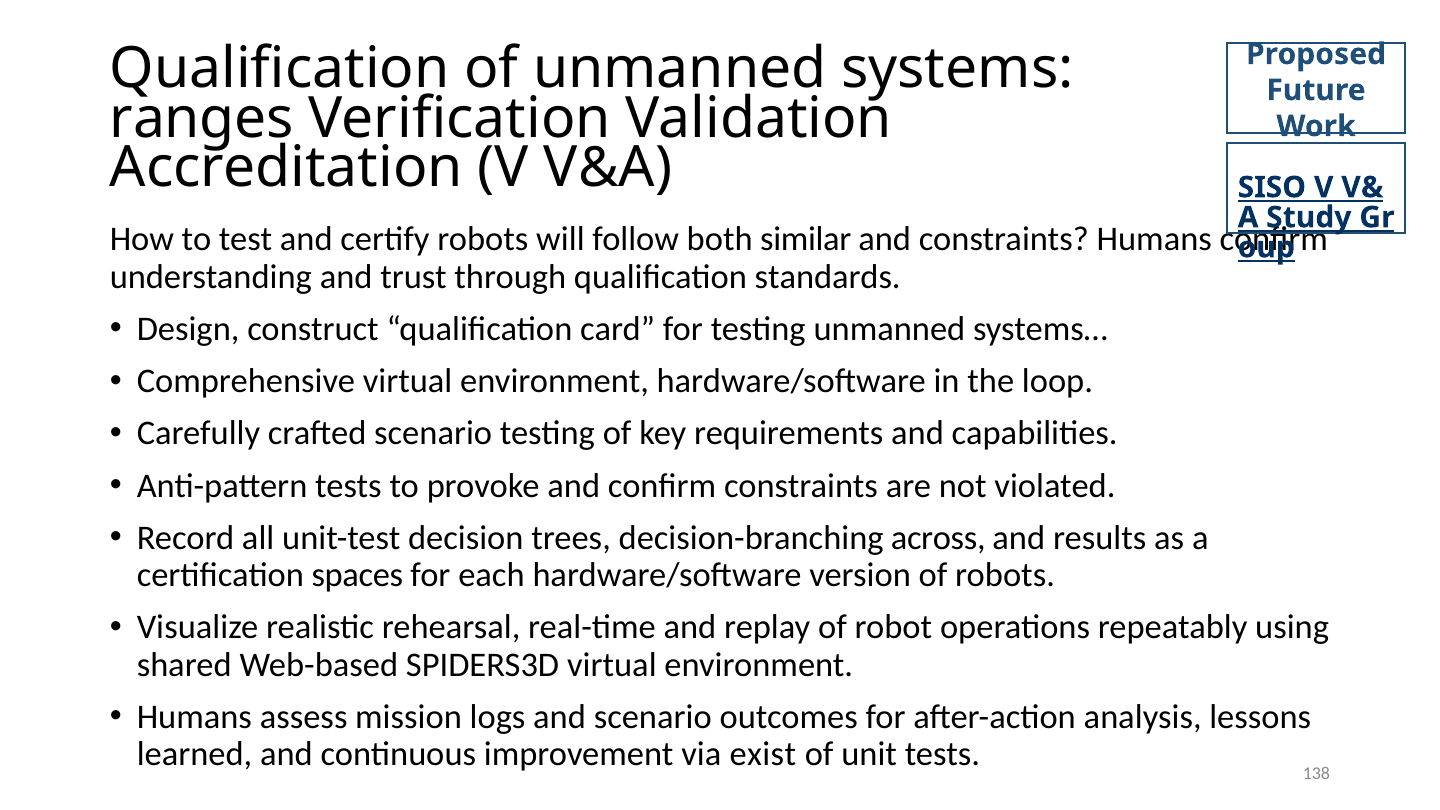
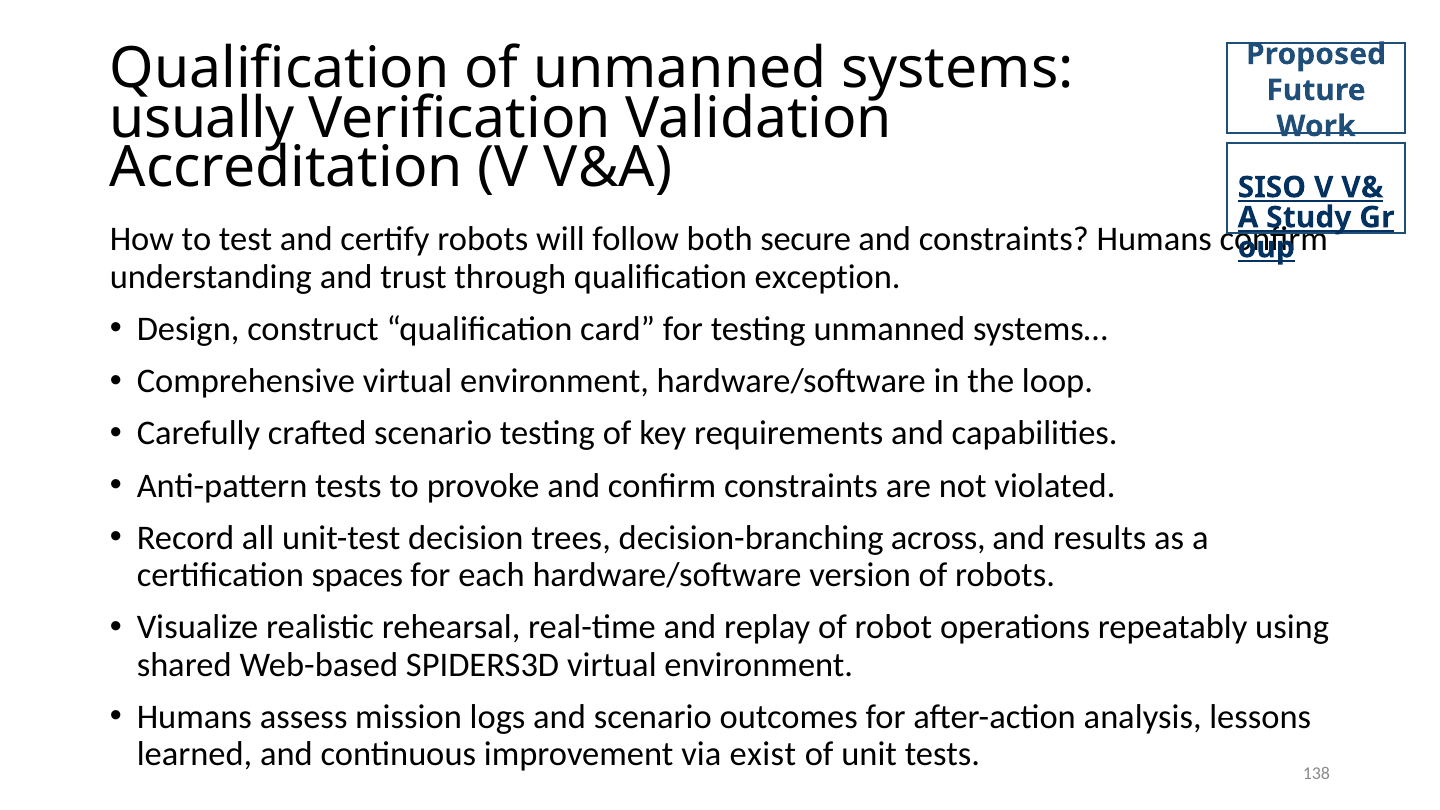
ranges: ranges -> usually (202, 118)
similar: similar -> secure (806, 239)
standards: standards -> exception (828, 277)
